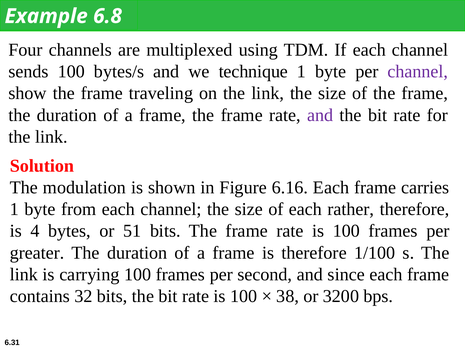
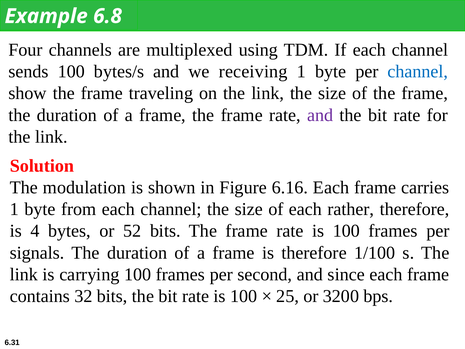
technique: technique -> receiving (253, 72)
channel colour: purple -> blue (418, 72)
51: 51 -> 52 (132, 231)
greater: greater -> signals (37, 253)
38: 38 -> 25 (288, 296)
